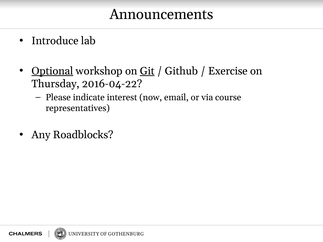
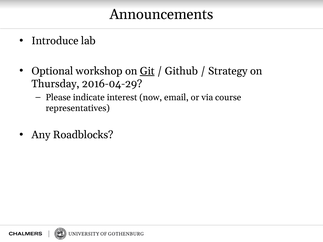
Optional underline: present -> none (52, 71)
Exercise: Exercise -> Strategy (228, 71)
2016-04-22: 2016-04-22 -> 2016-04-29 (112, 84)
